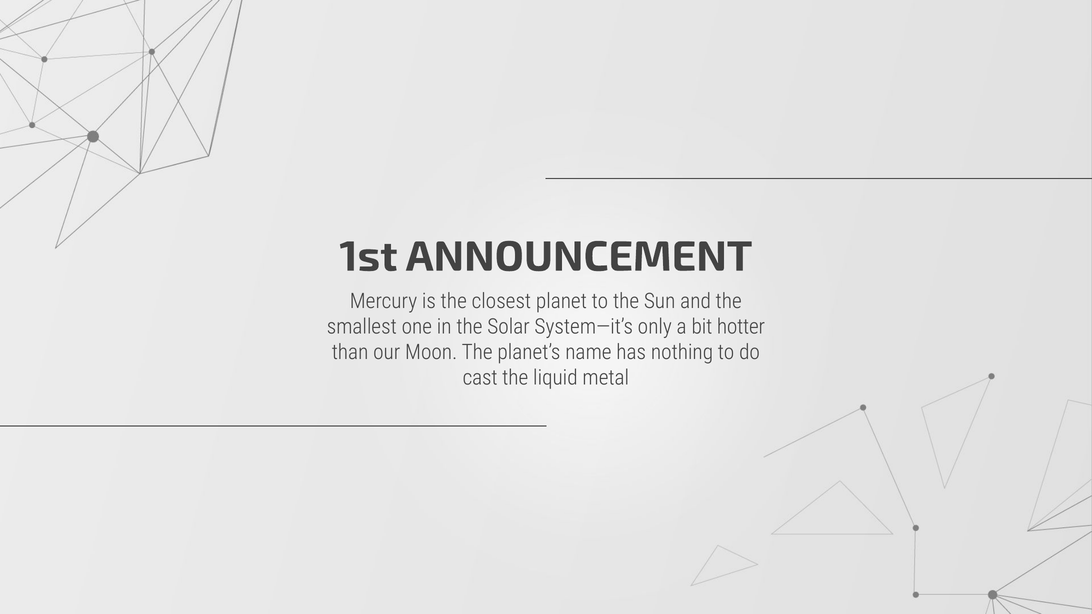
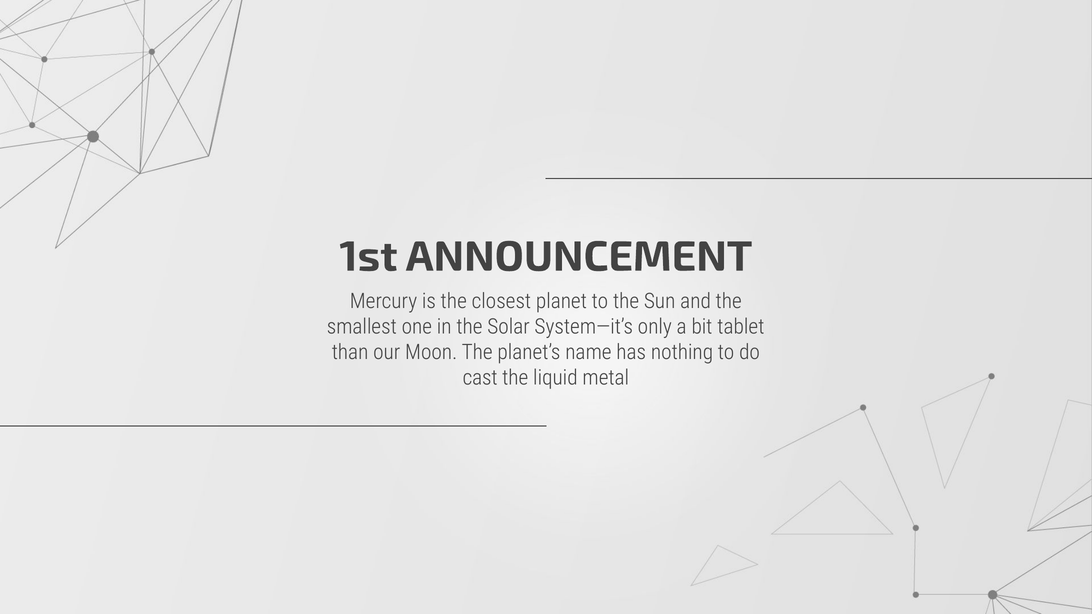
hotter: hotter -> tablet (741, 327)
